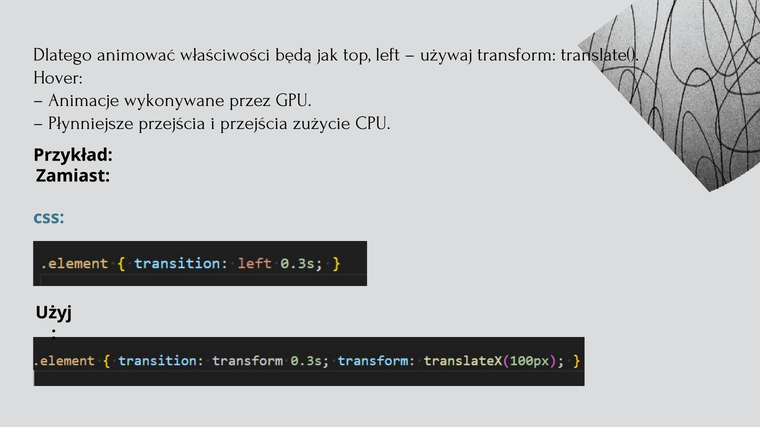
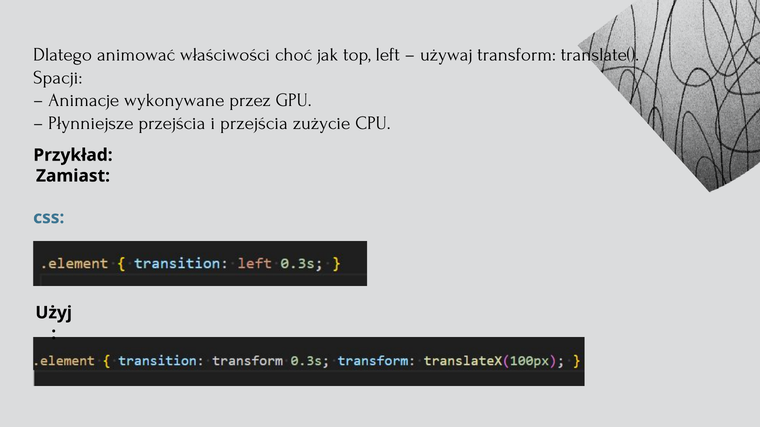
będą: będą -> choć (294, 55)
Hover: Hover -> Spacji (58, 77)
